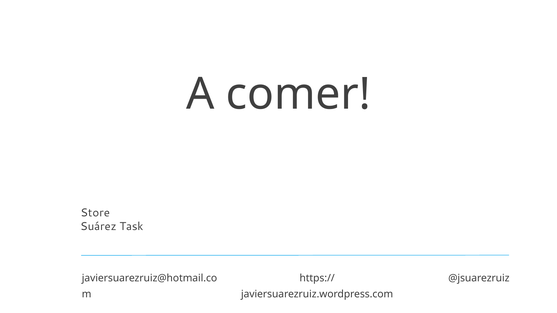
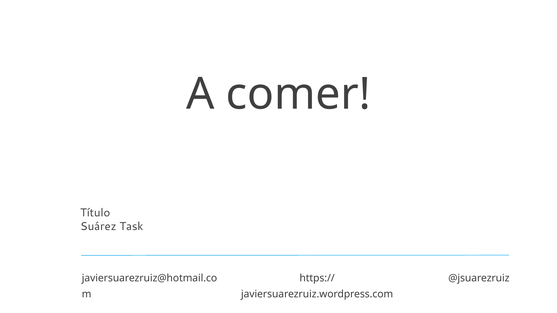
Store: Store -> Título (95, 213)
